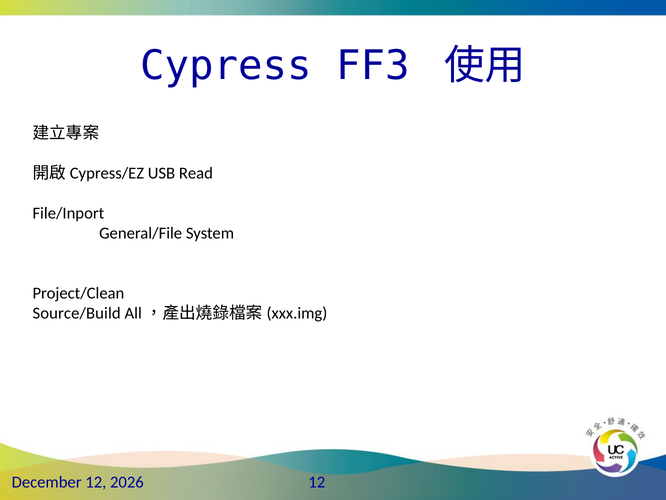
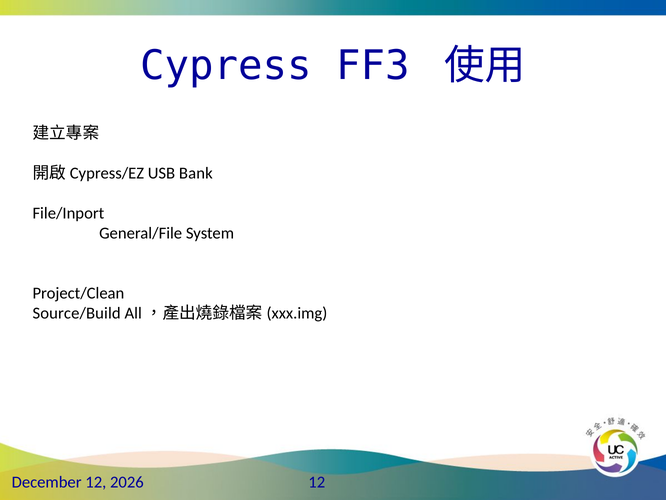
Read: Read -> Bank (196, 173)
